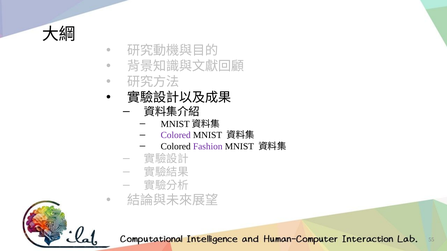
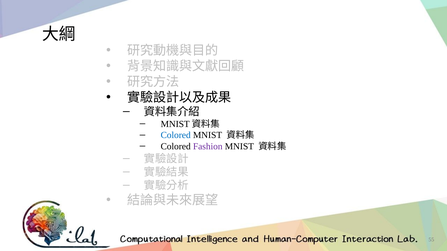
Colored colour: purple -> blue (176, 135)
